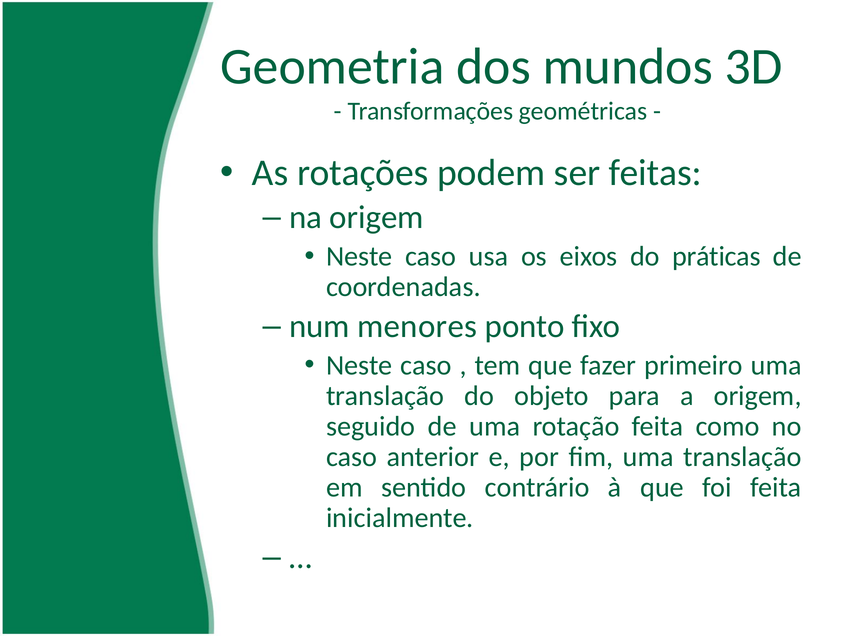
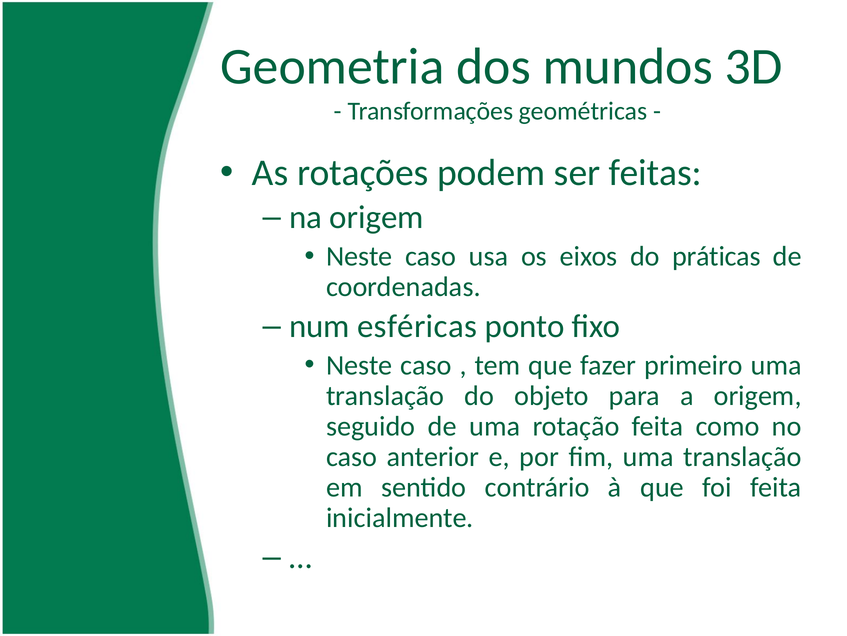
menores: menores -> esféricas (417, 326)
